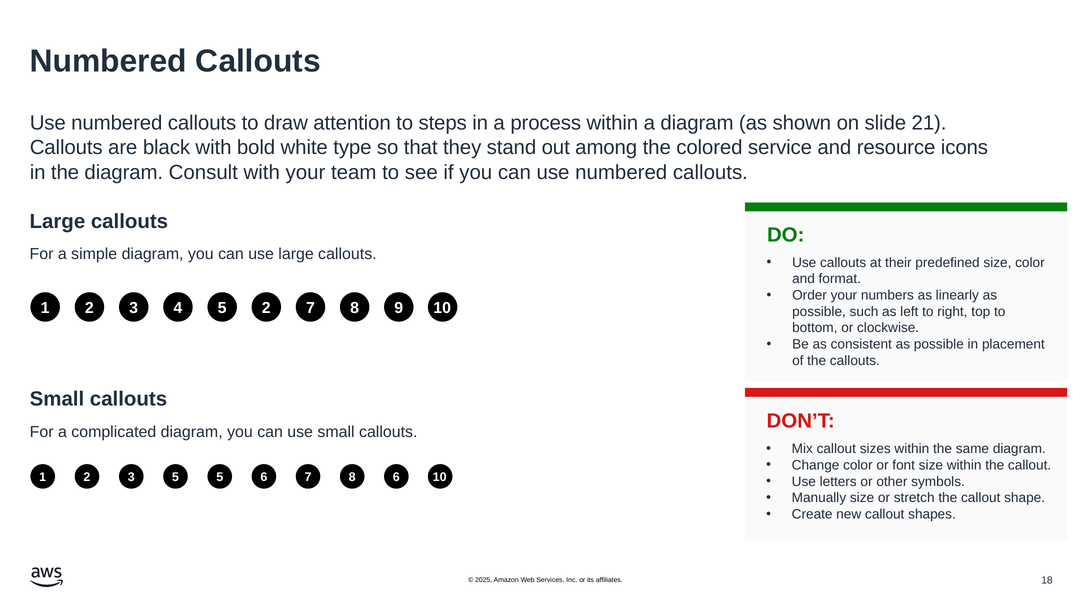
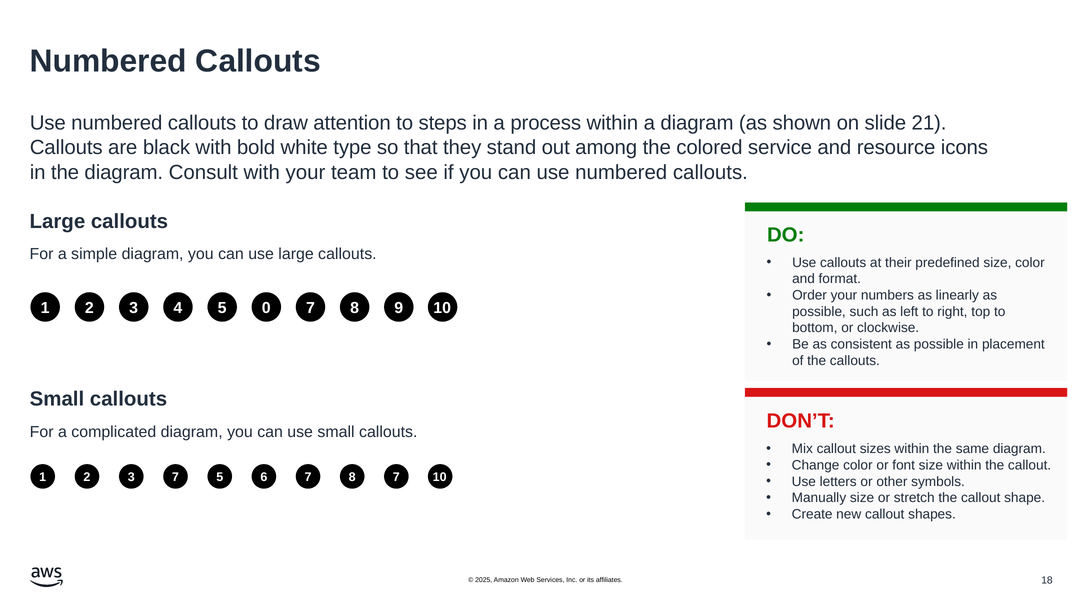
5 2: 2 -> 0 (266, 308)
3 5: 5 -> 7 (175, 477)
8 6: 6 -> 7 (396, 477)
